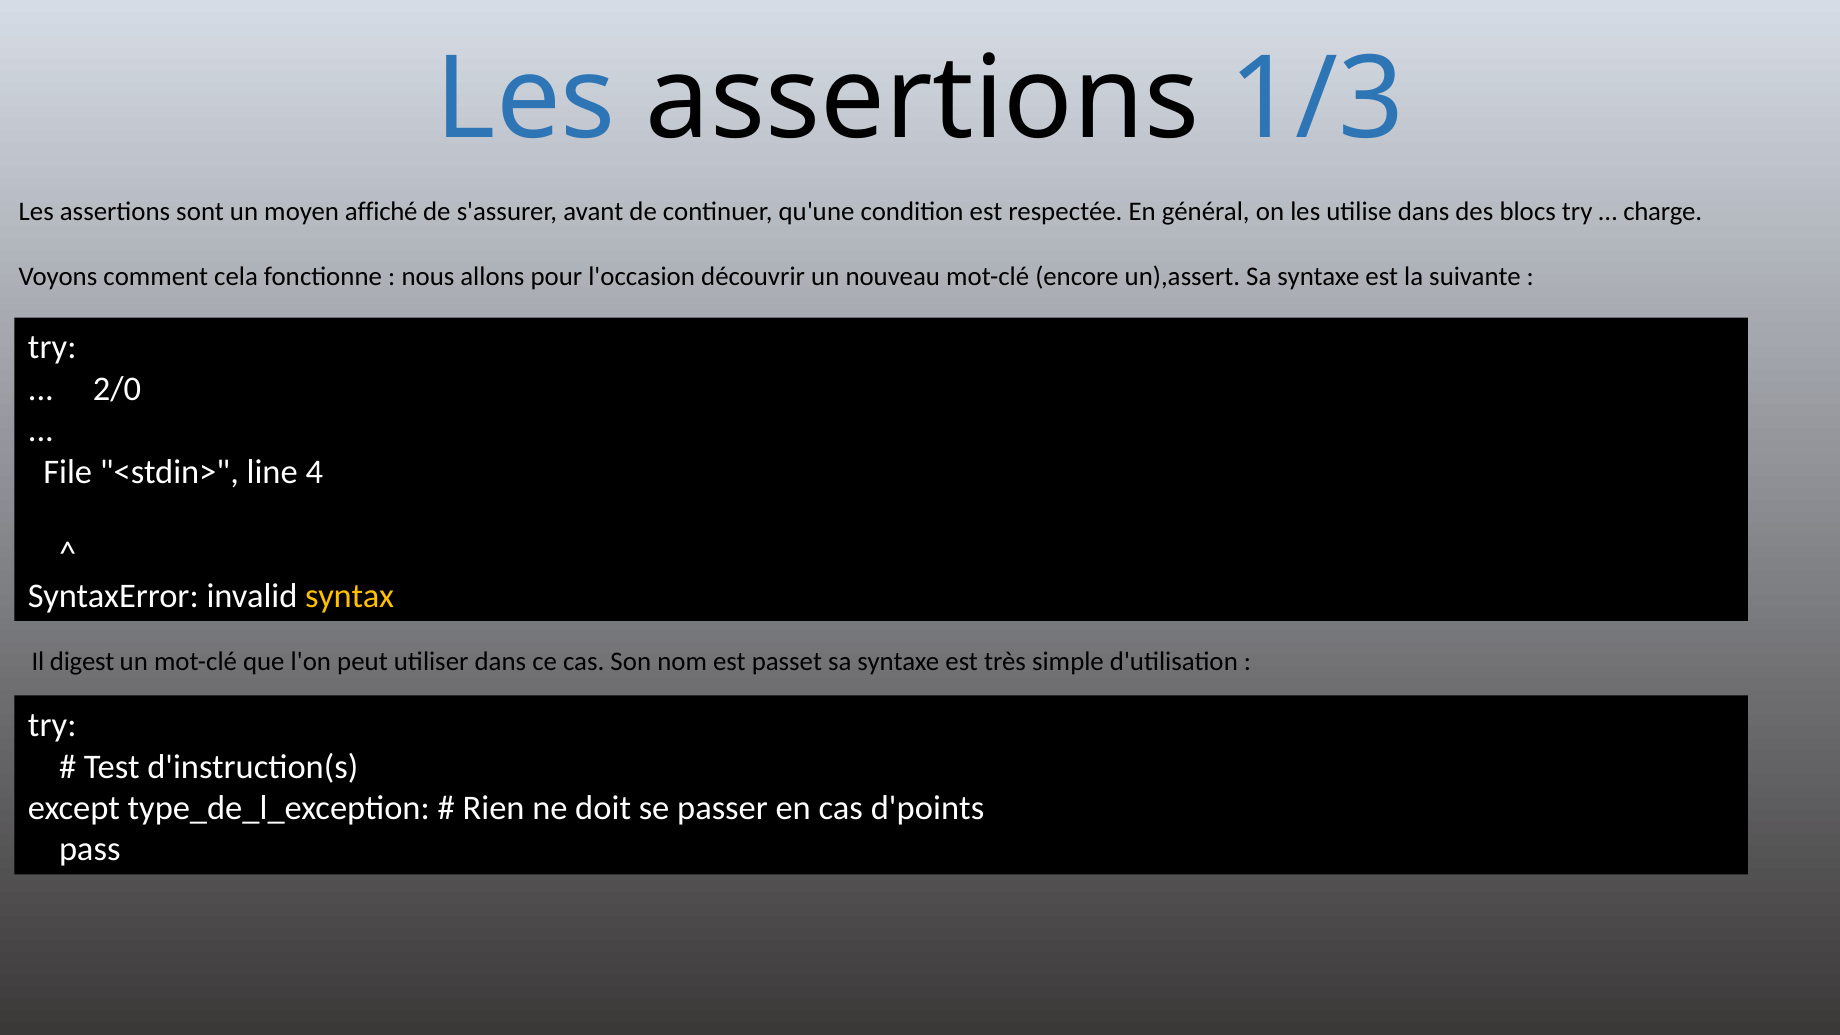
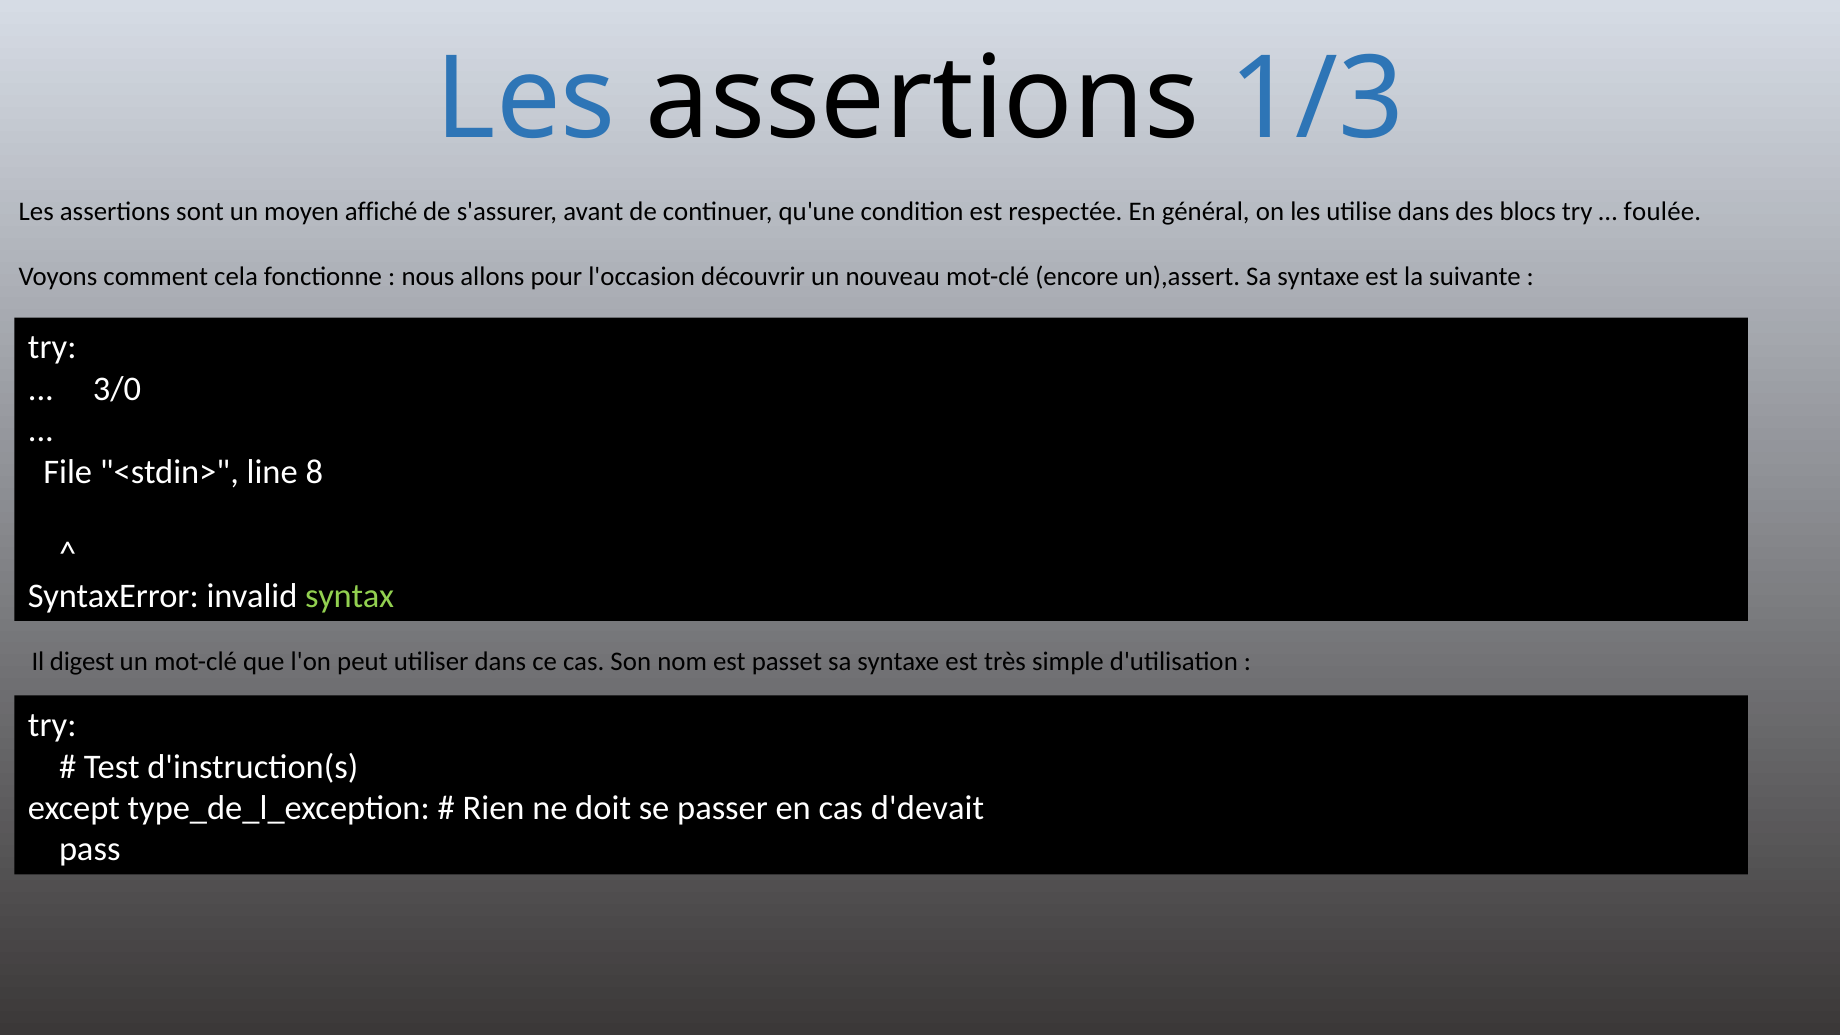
charge: charge -> foulée (1662, 212)
2/0: 2/0 -> 3/0 (117, 389)
4: 4 -> 8 (314, 472)
syntax colour: yellow -> light green (350, 596)
d'points: d'points -> d'devait (928, 808)
